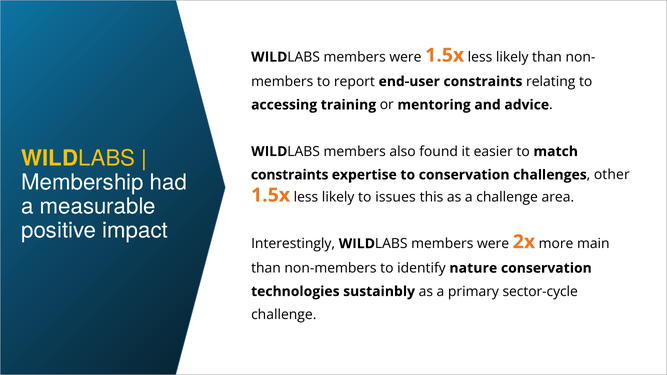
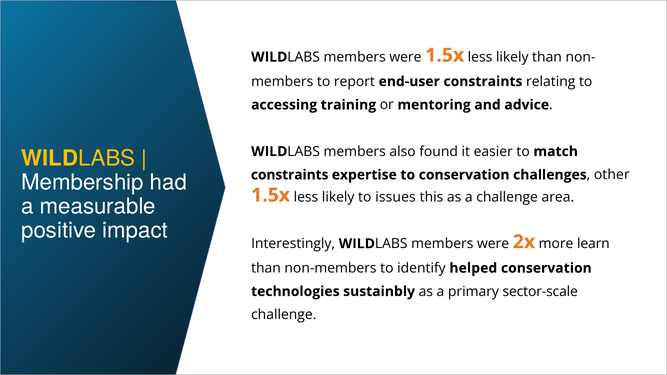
main: main -> learn (593, 244)
nature: nature -> helped (473, 268)
sector-cycle: sector-cycle -> sector-scale (540, 292)
